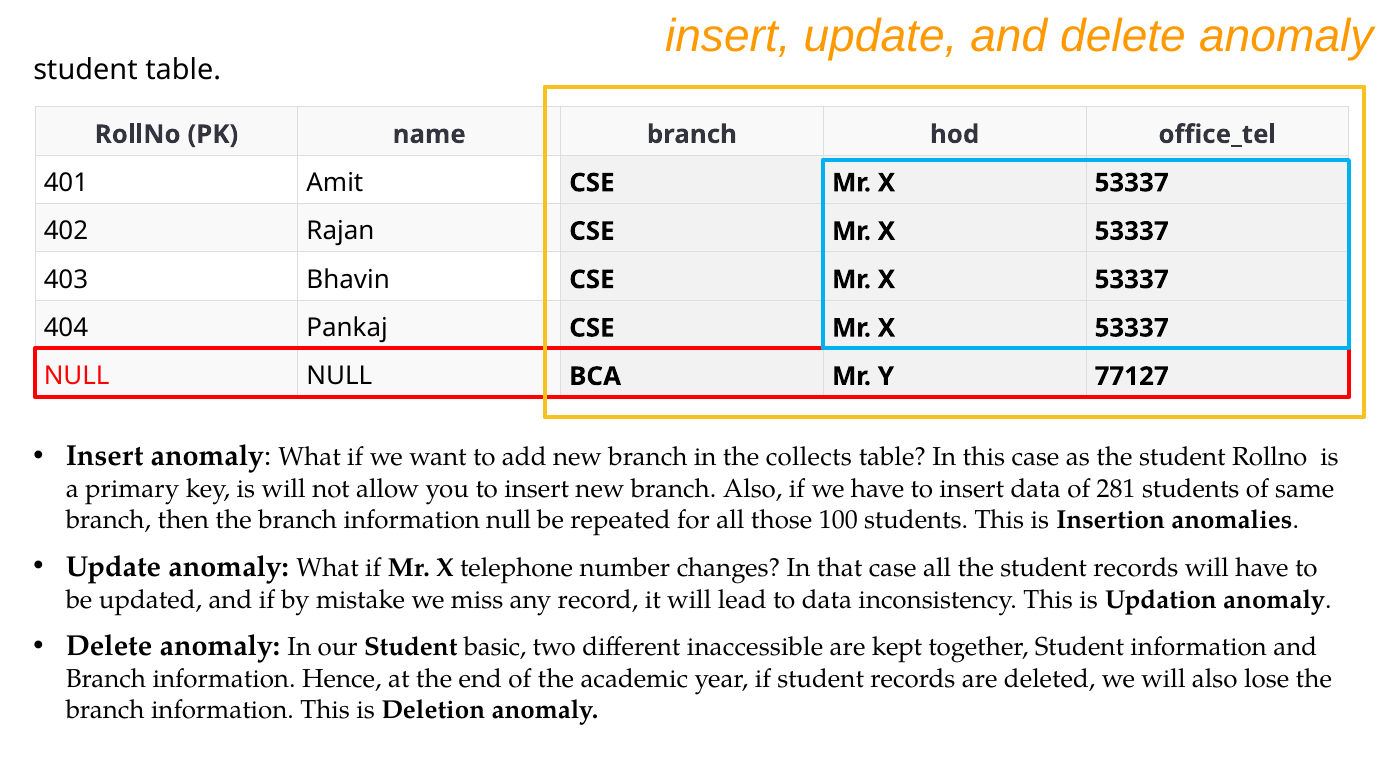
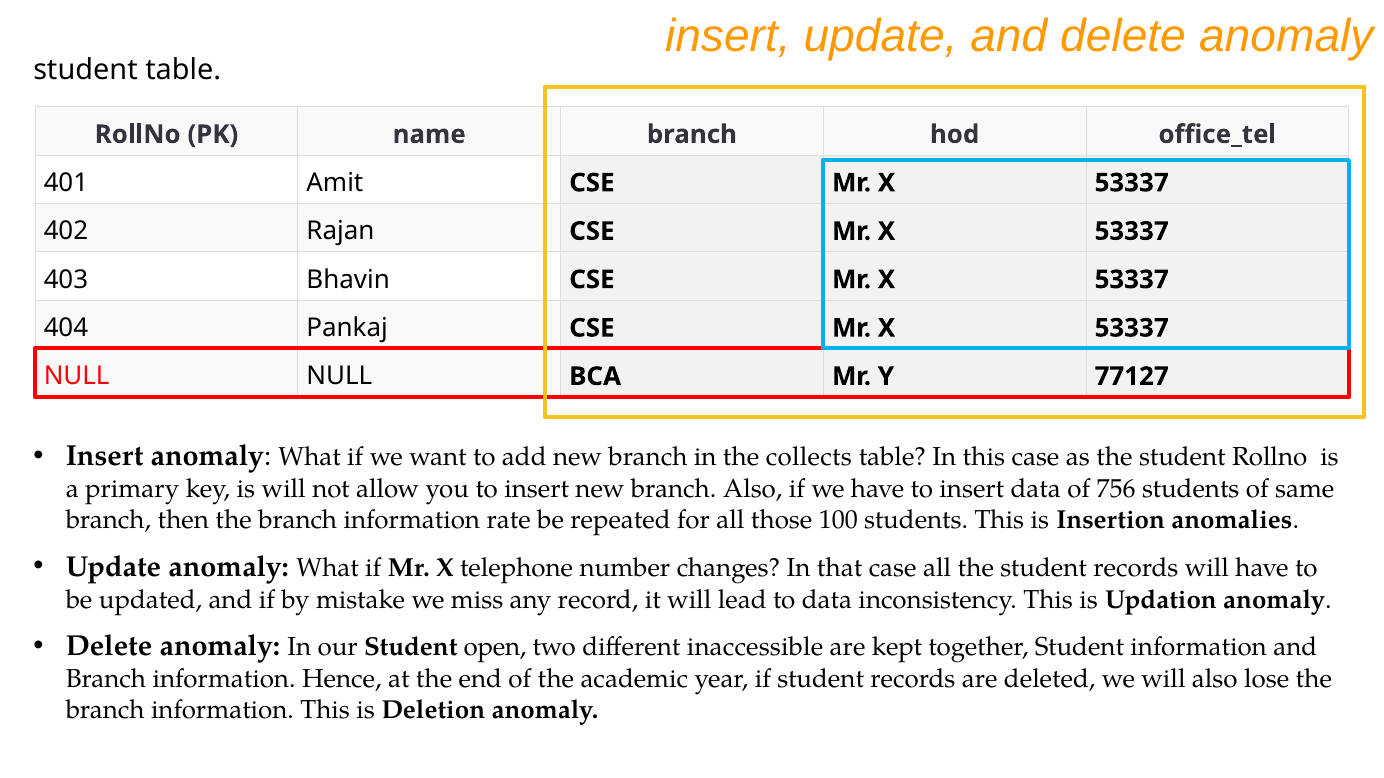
281: 281 -> 756 (1116, 489)
information null: null -> rate (509, 520)
basic: basic -> open (495, 648)
